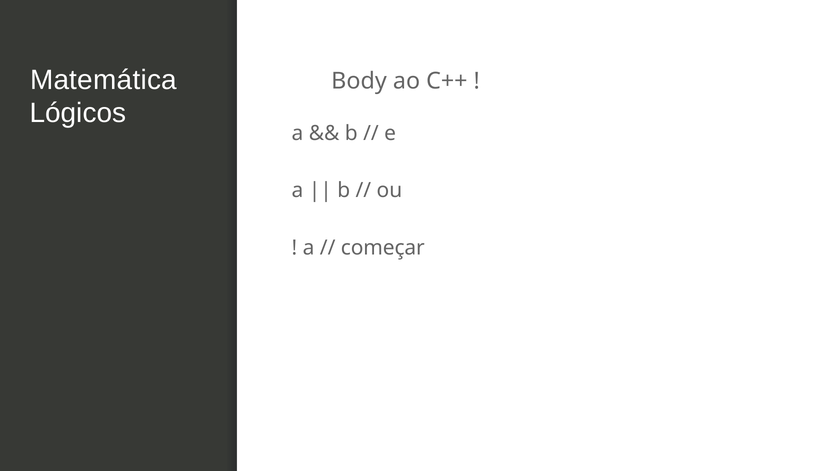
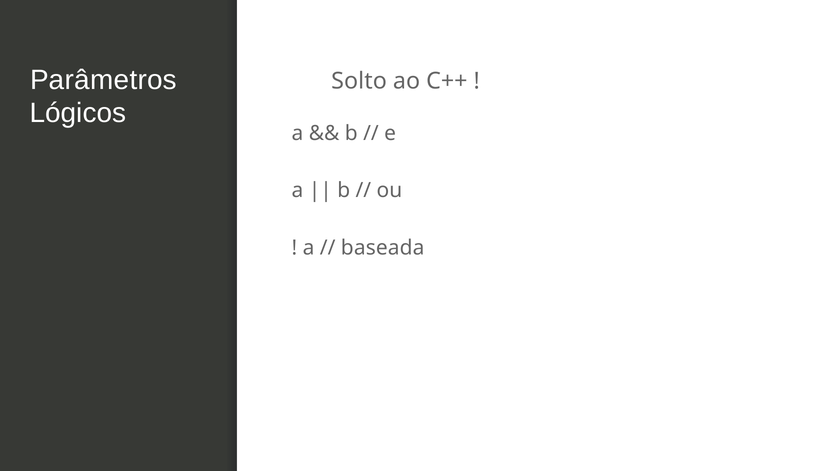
Matemática: Matemática -> Parâmetros (103, 80)
Body: Body -> Solto (359, 81)
começar: começar -> baseada (383, 248)
